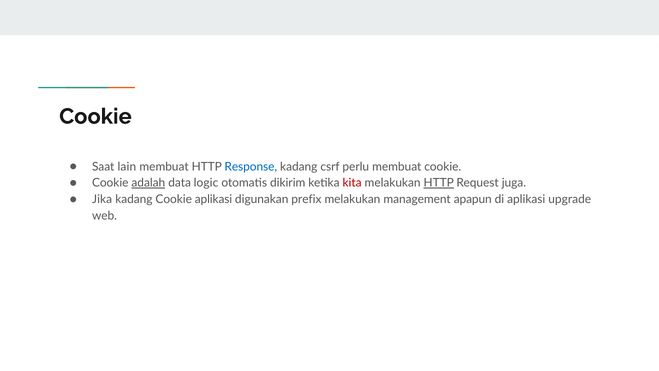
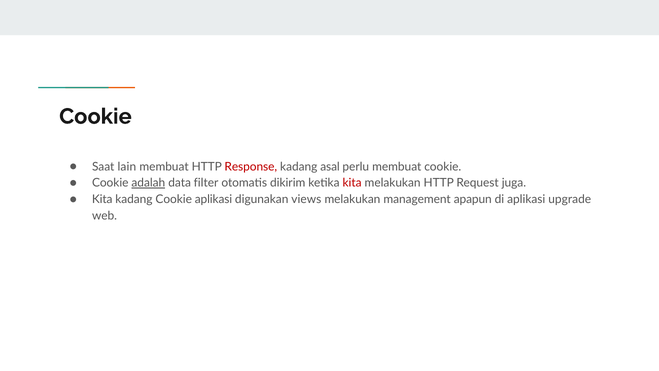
Response colour: blue -> red (251, 166)
csrf: csrf -> asal (330, 166)
logic: logic -> filter (206, 183)
HTTP underline: present -> none (439, 183)
Jika: Jika -> Kita (102, 199)
prefix: prefix -> views (306, 199)
